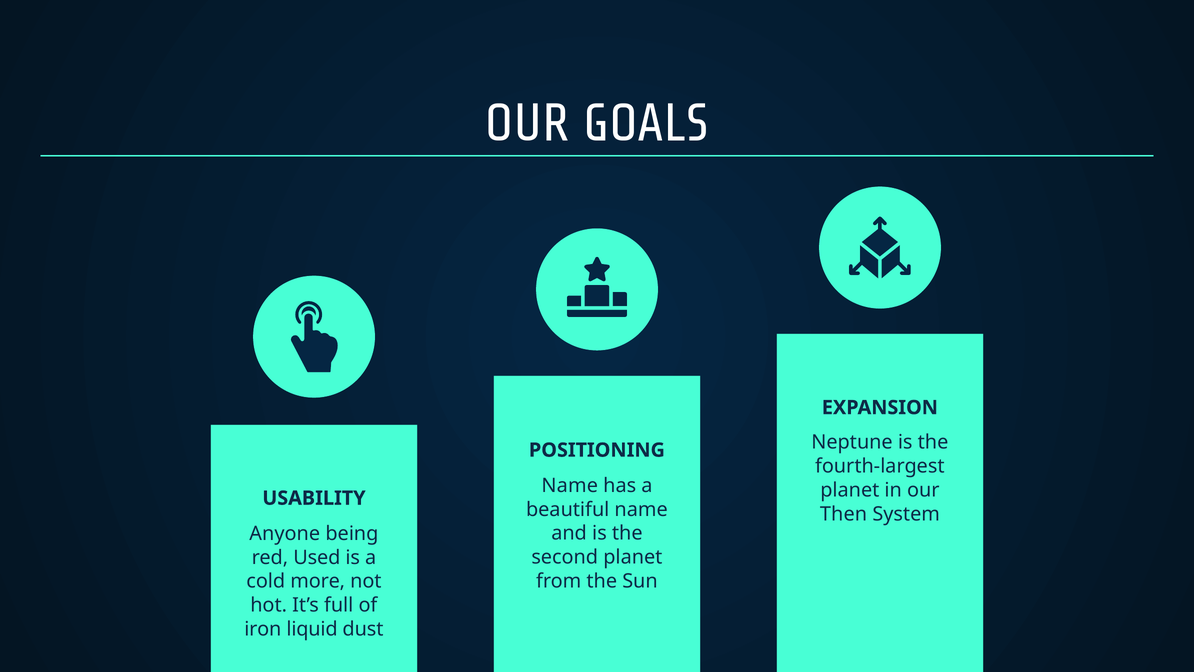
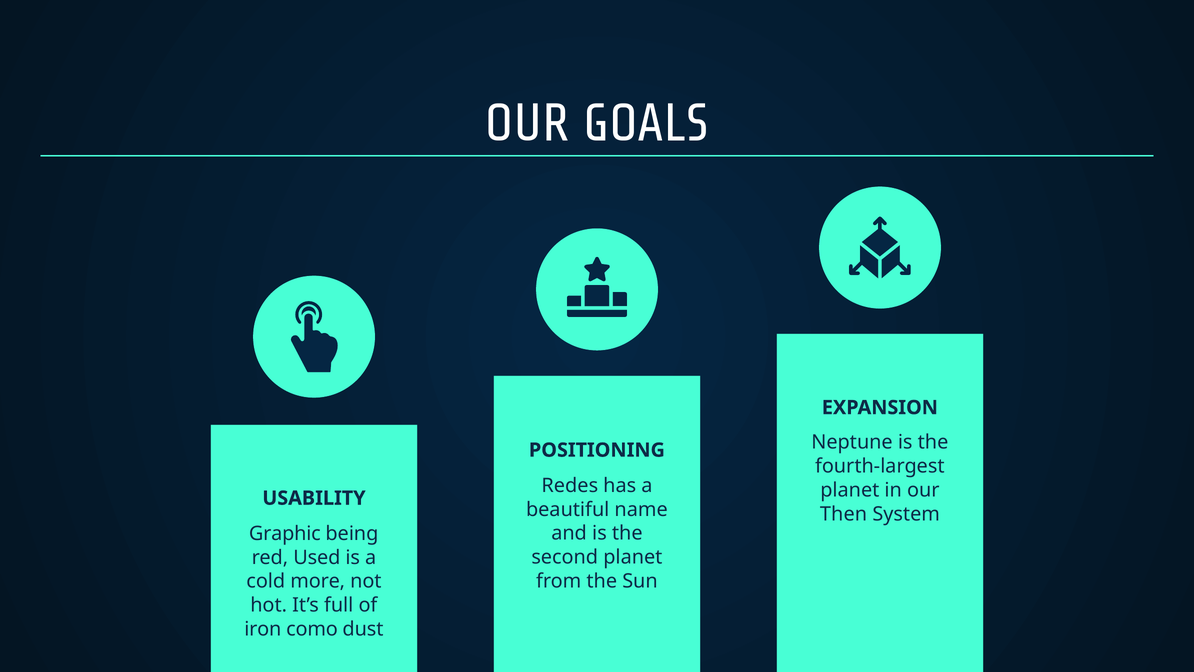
Name: Name -> Redes (570, 485)
Anyone: Anyone -> Graphic (285, 533)
liquid: liquid -> como (312, 629)
